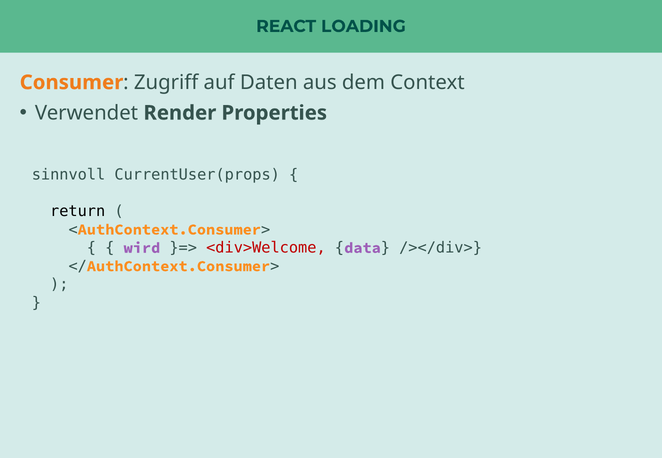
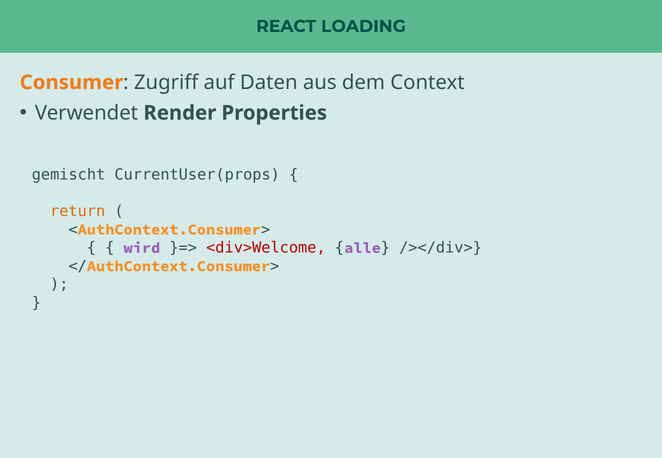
sinnvoll: sinnvoll -> gemischt (69, 175)
return colour: black -> orange (78, 211)
data: data -> alle (363, 248)
